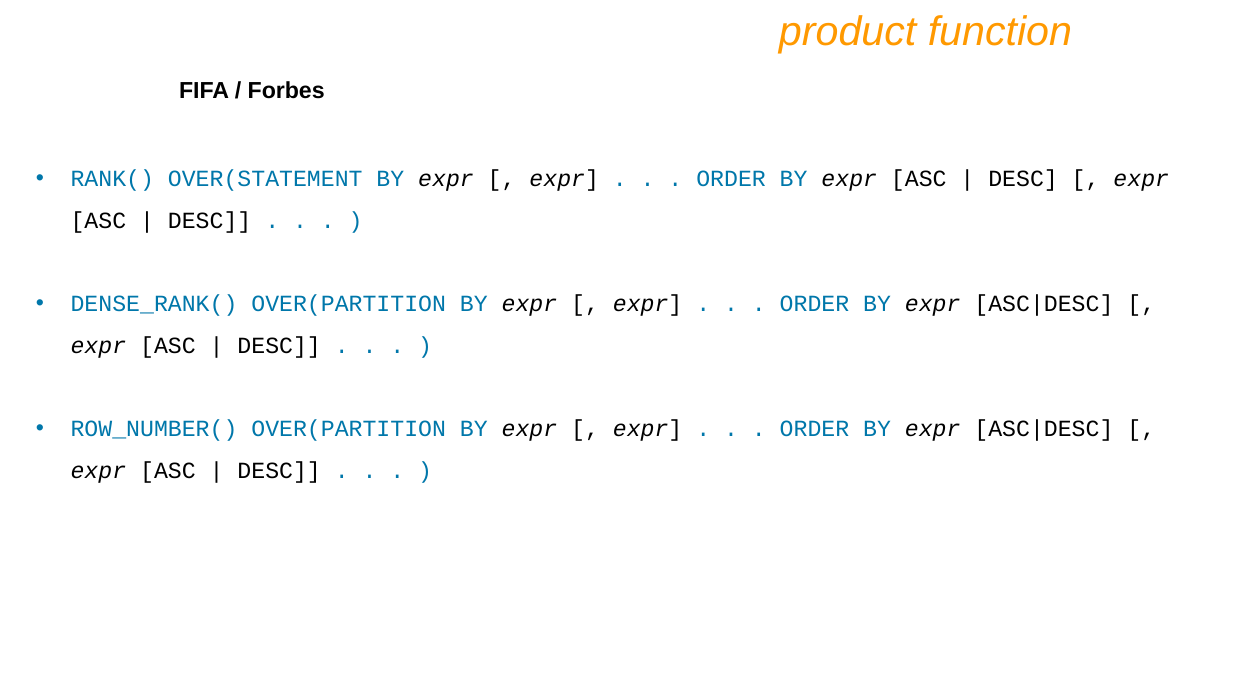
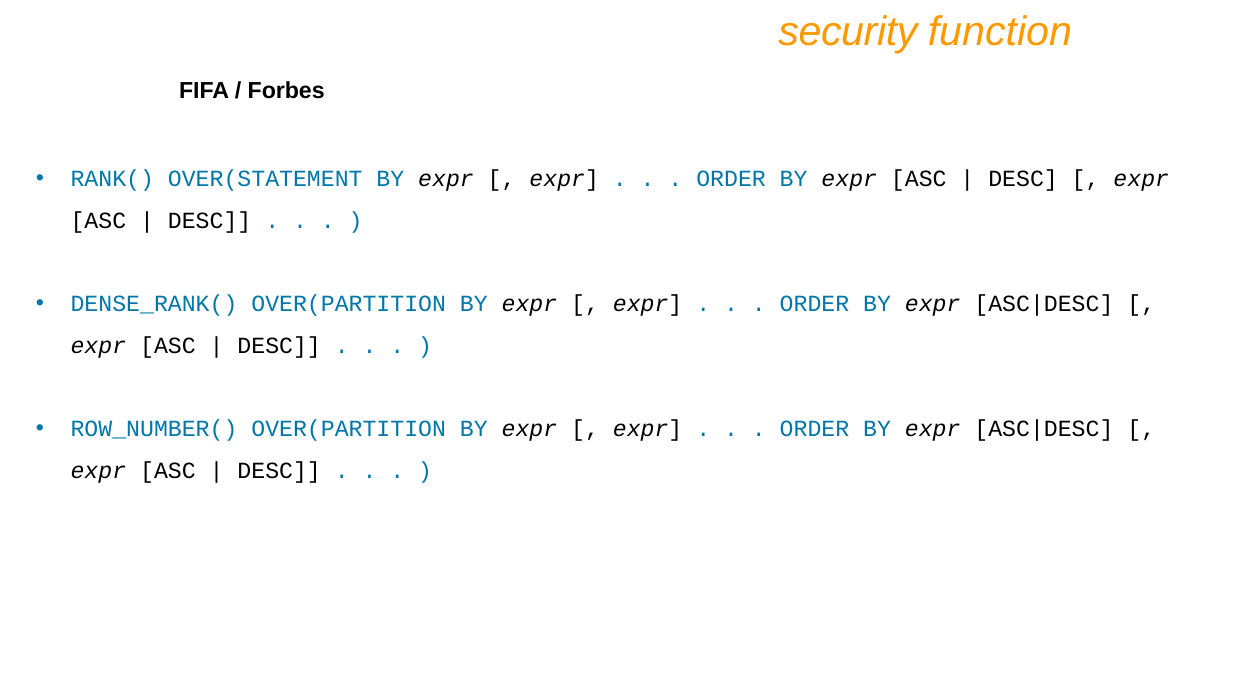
product: product -> security (848, 32)
